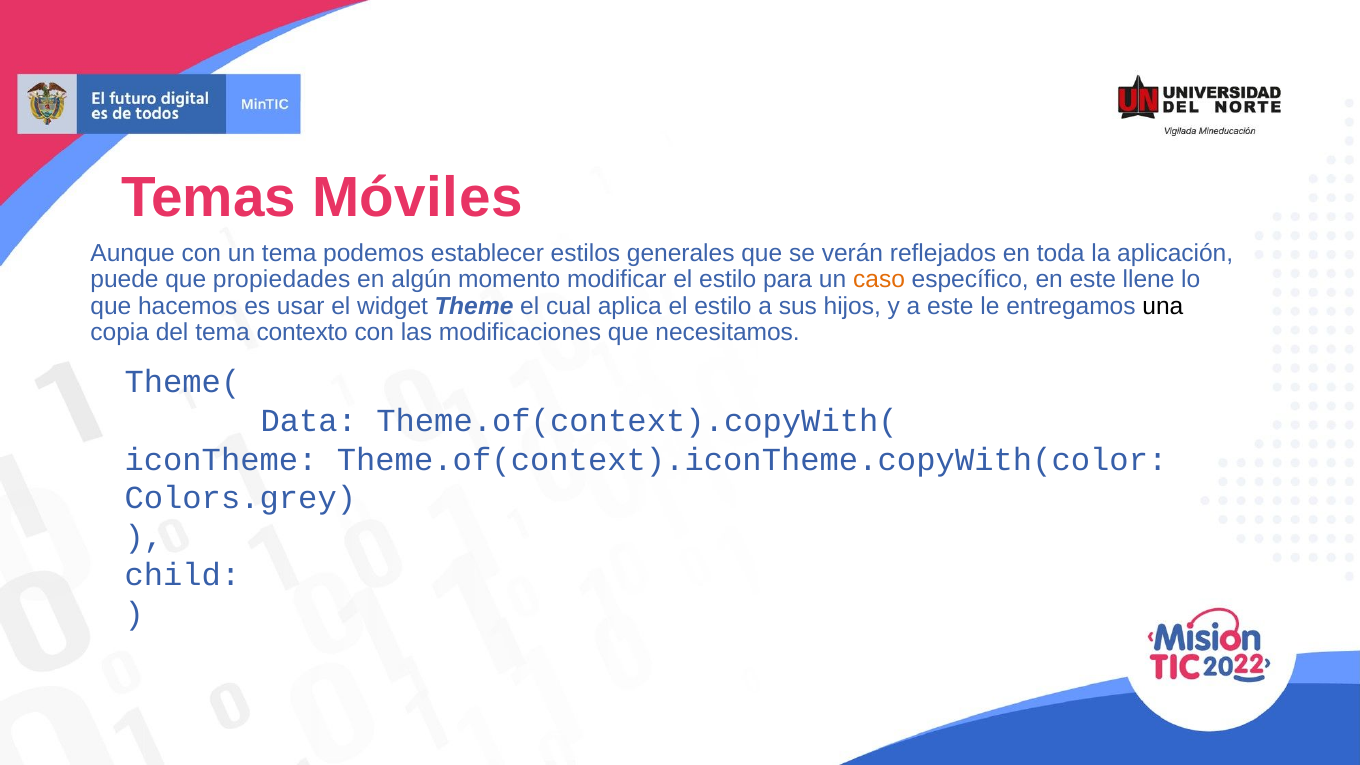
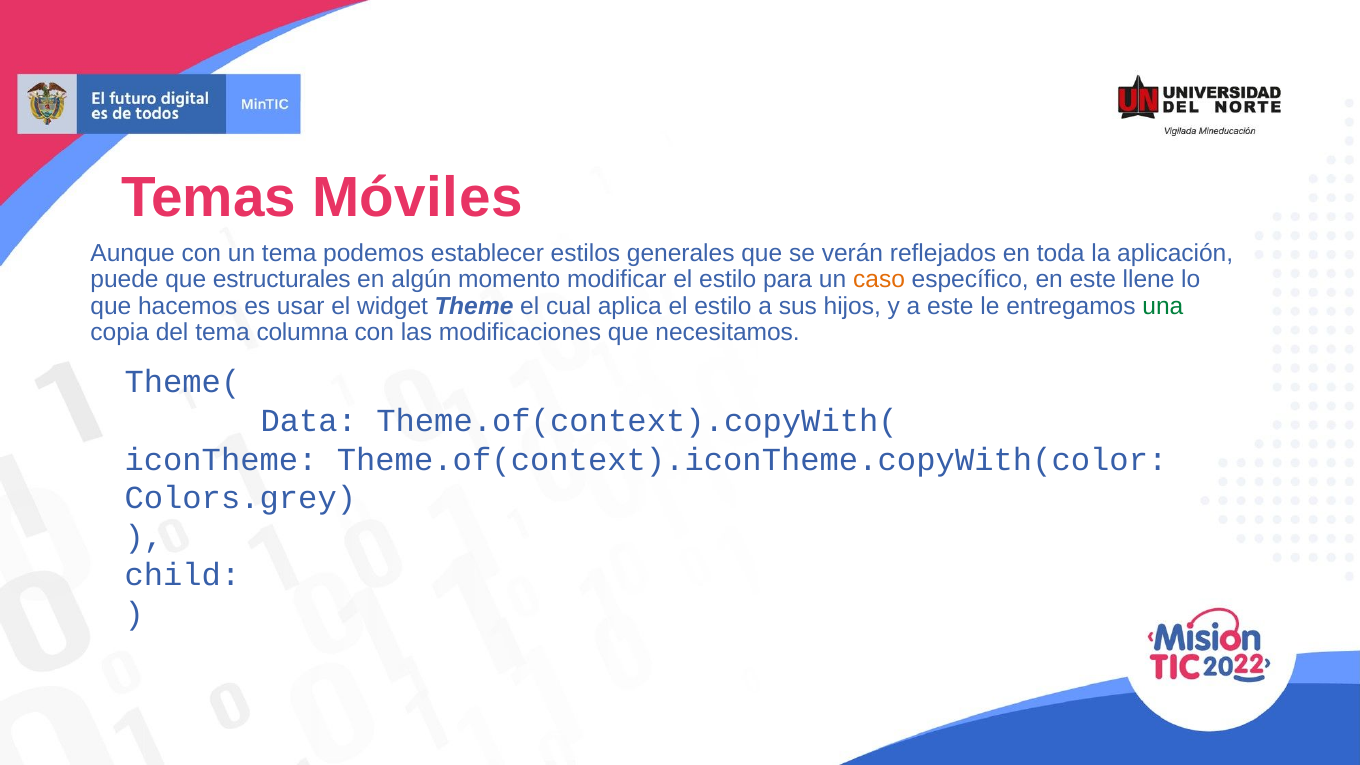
propiedades: propiedades -> estructurales (282, 280)
una colour: black -> green (1163, 306)
contexto: contexto -> columna (302, 333)
